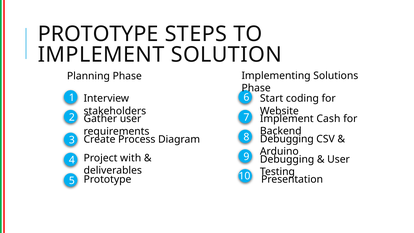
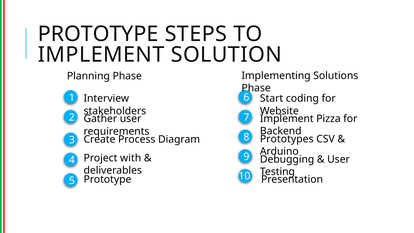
Cash: Cash -> Pizza (329, 119)
8 Debugging: Debugging -> Prototypes (287, 139)
